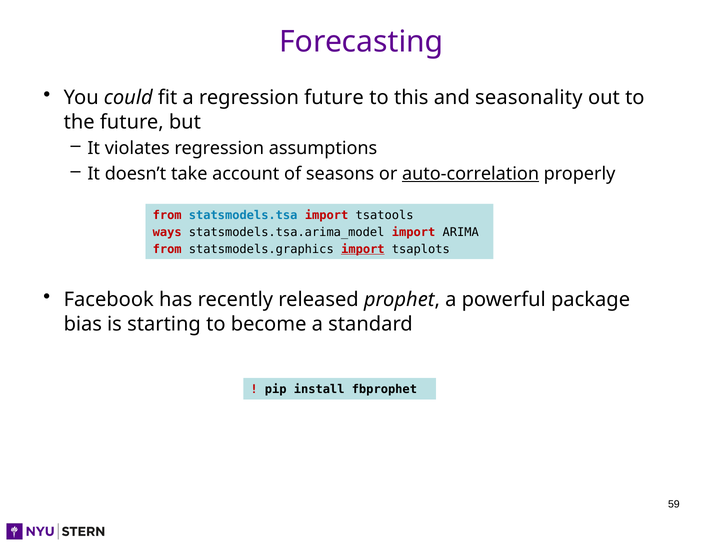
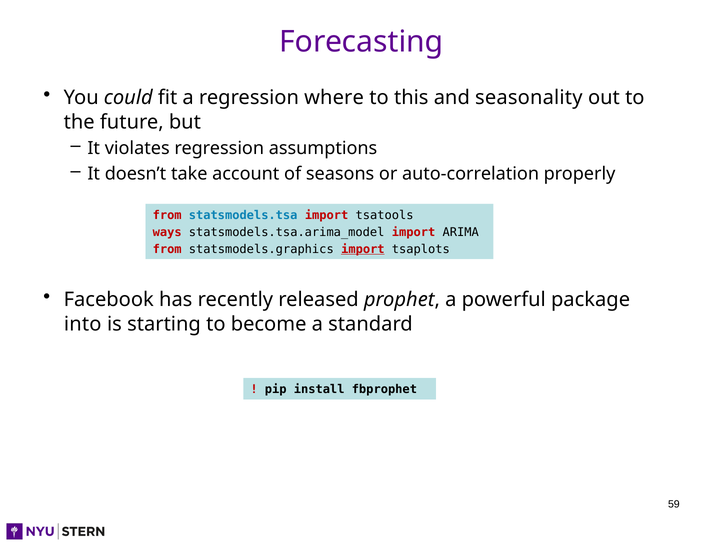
regression future: future -> where (334, 98)
auto-correlation underline: present -> none (471, 174)
bias: bias -> into (83, 324)
